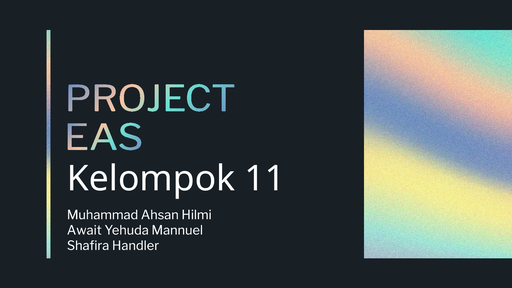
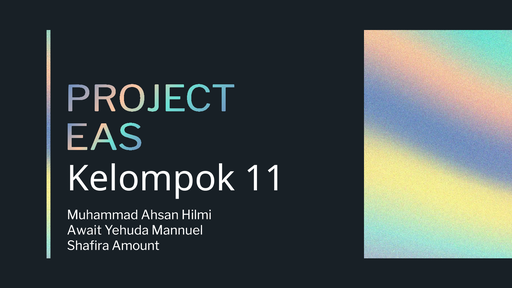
Handler: Handler -> Amount (136, 246)
